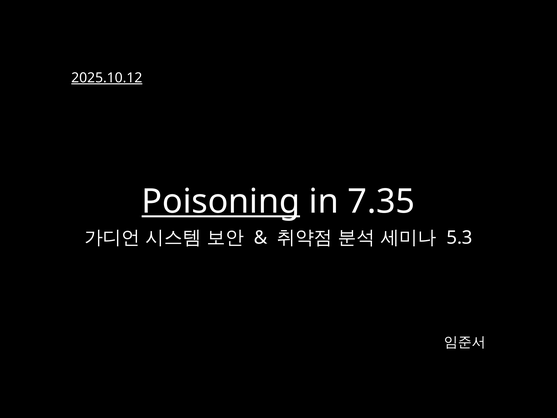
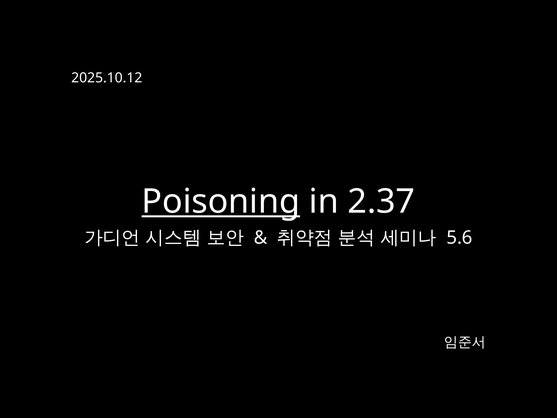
2025.10.12 underline: present -> none (107, 78)
7.35: 7.35 -> 2.37 (381, 202)
5.3: 5.3 -> 5.6 (460, 237)
